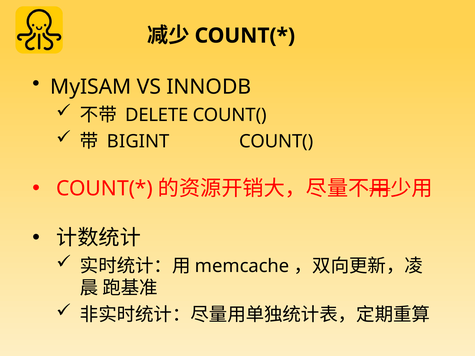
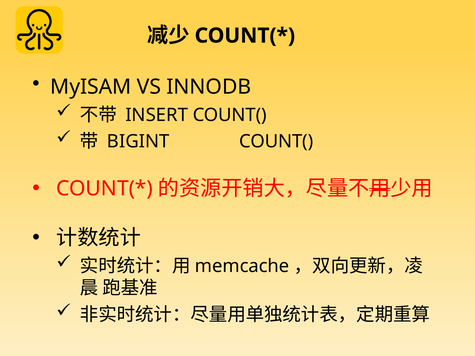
DELETE: DELETE -> INSERT (157, 115)
